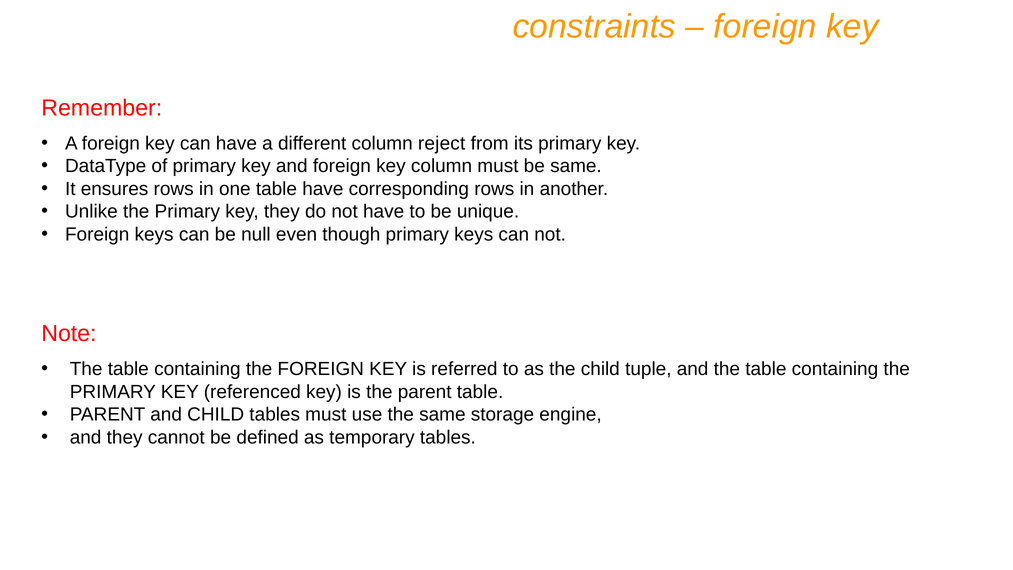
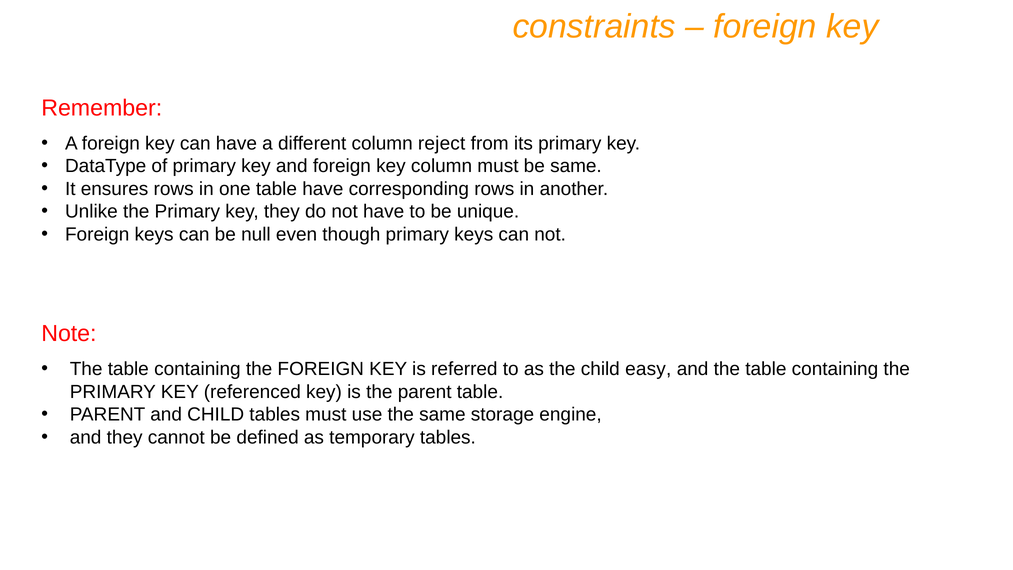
tuple: tuple -> easy (648, 369)
